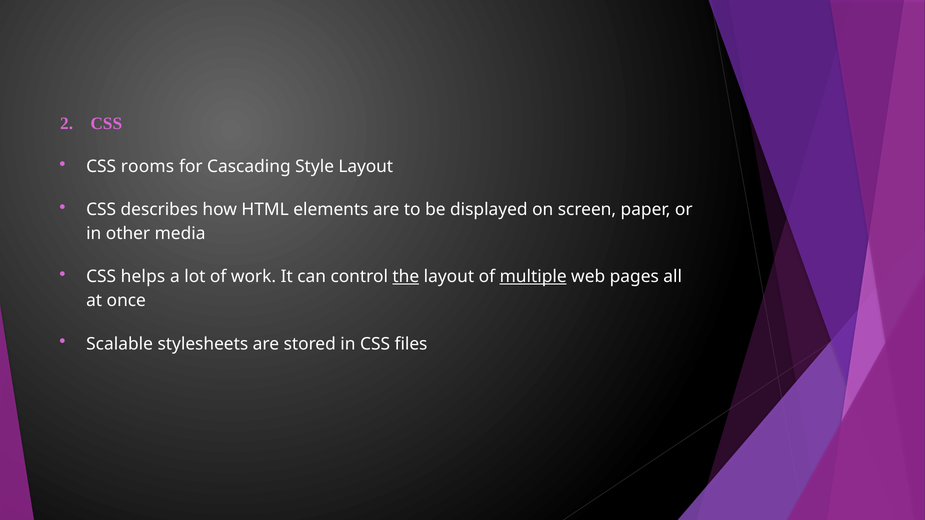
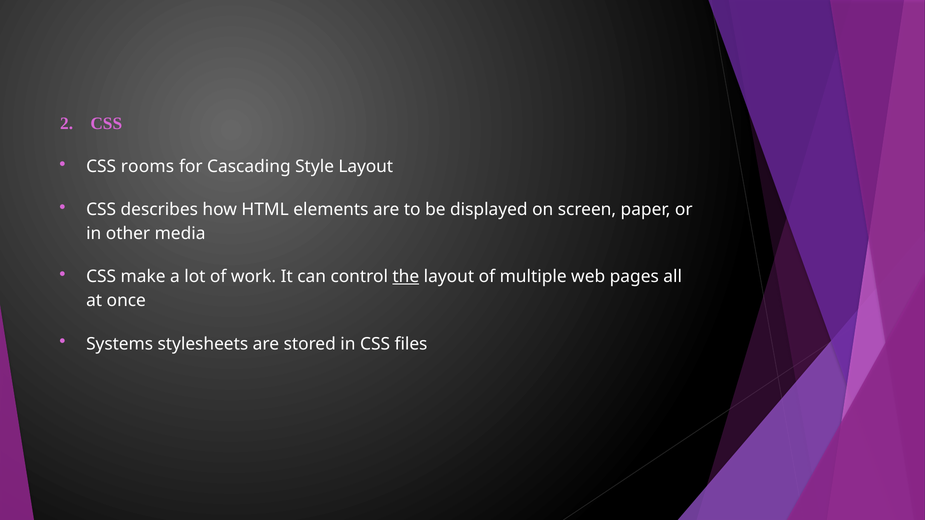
helps: helps -> make (143, 277)
multiple underline: present -> none (533, 277)
Scalable: Scalable -> Systems (120, 344)
